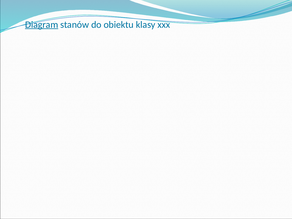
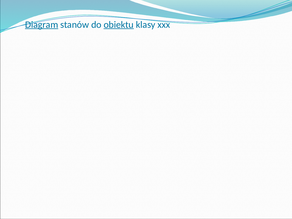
obiektu underline: none -> present (119, 25)
